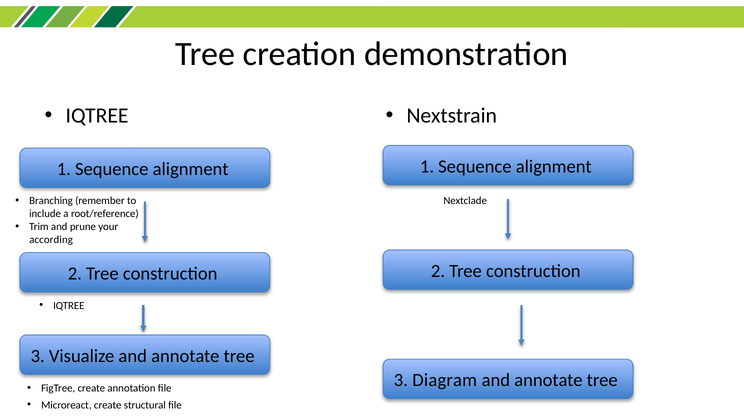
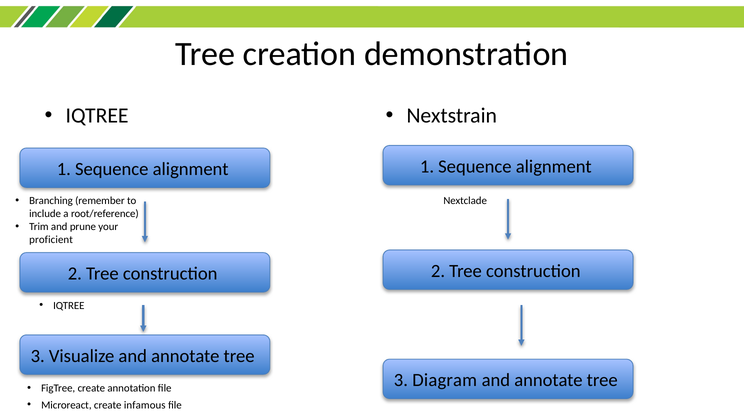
according: according -> proficient (51, 240)
structural: structural -> infamous (145, 405)
